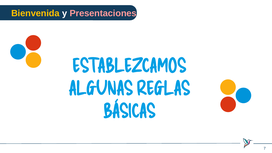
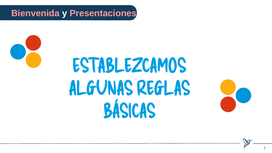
Bienvenida colour: yellow -> pink (35, 13)
